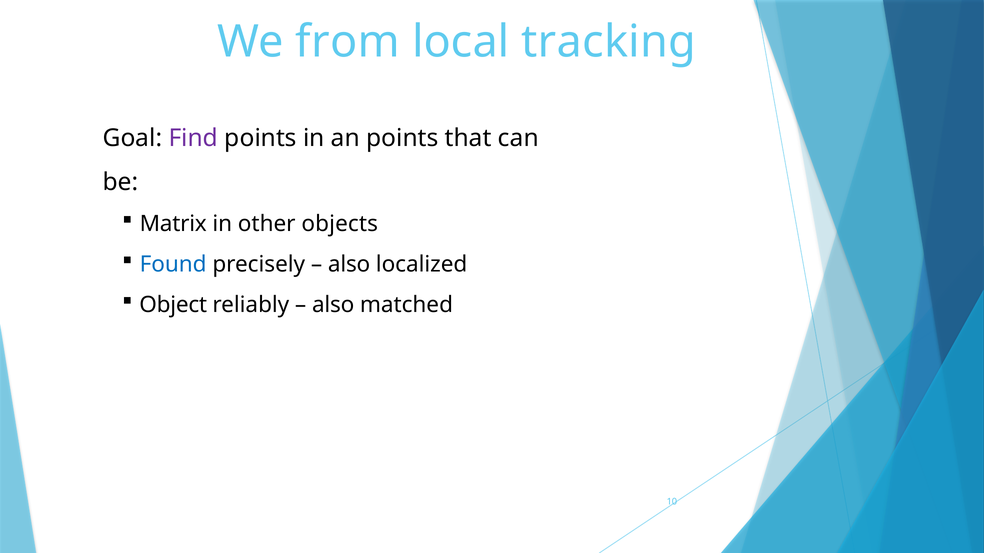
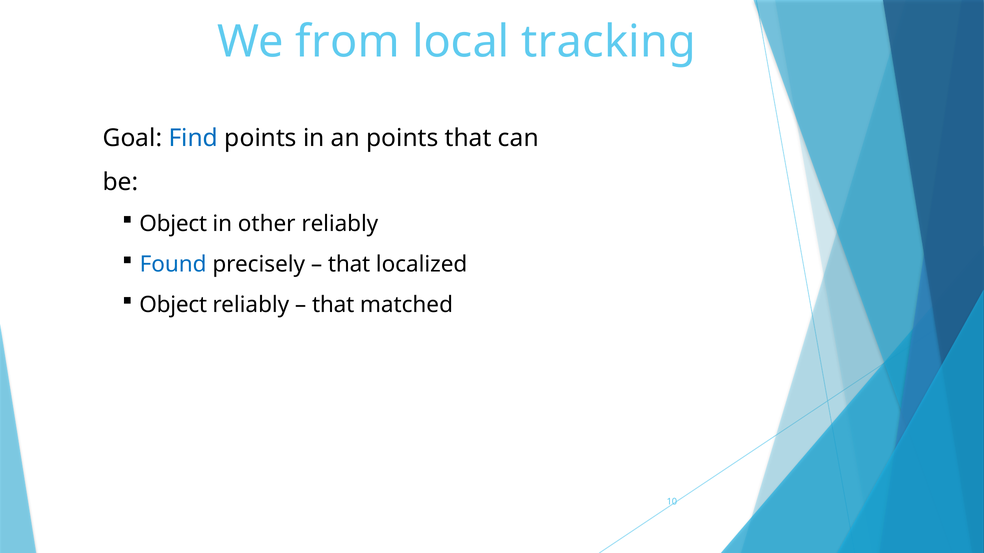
Find colour: purple -> blue (193, 138)
Matrix: Matrix -> Object (173, 224)
other objects: objects -> reliably (340, 224)
also: also -> that (349, 265)
also: also -> that (333, 305)
